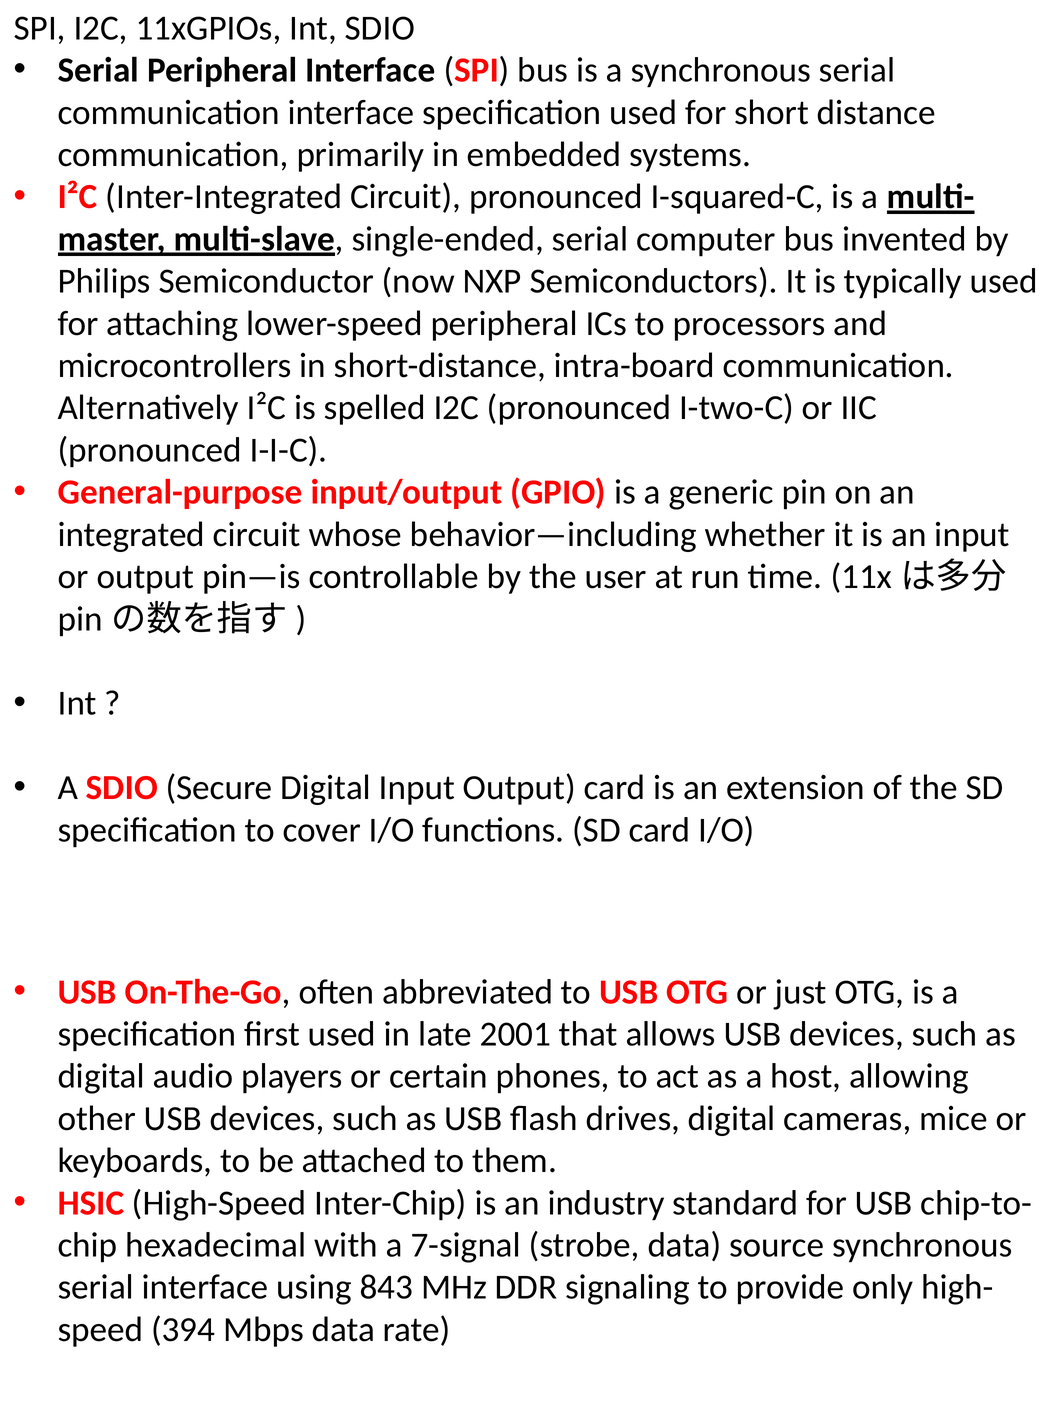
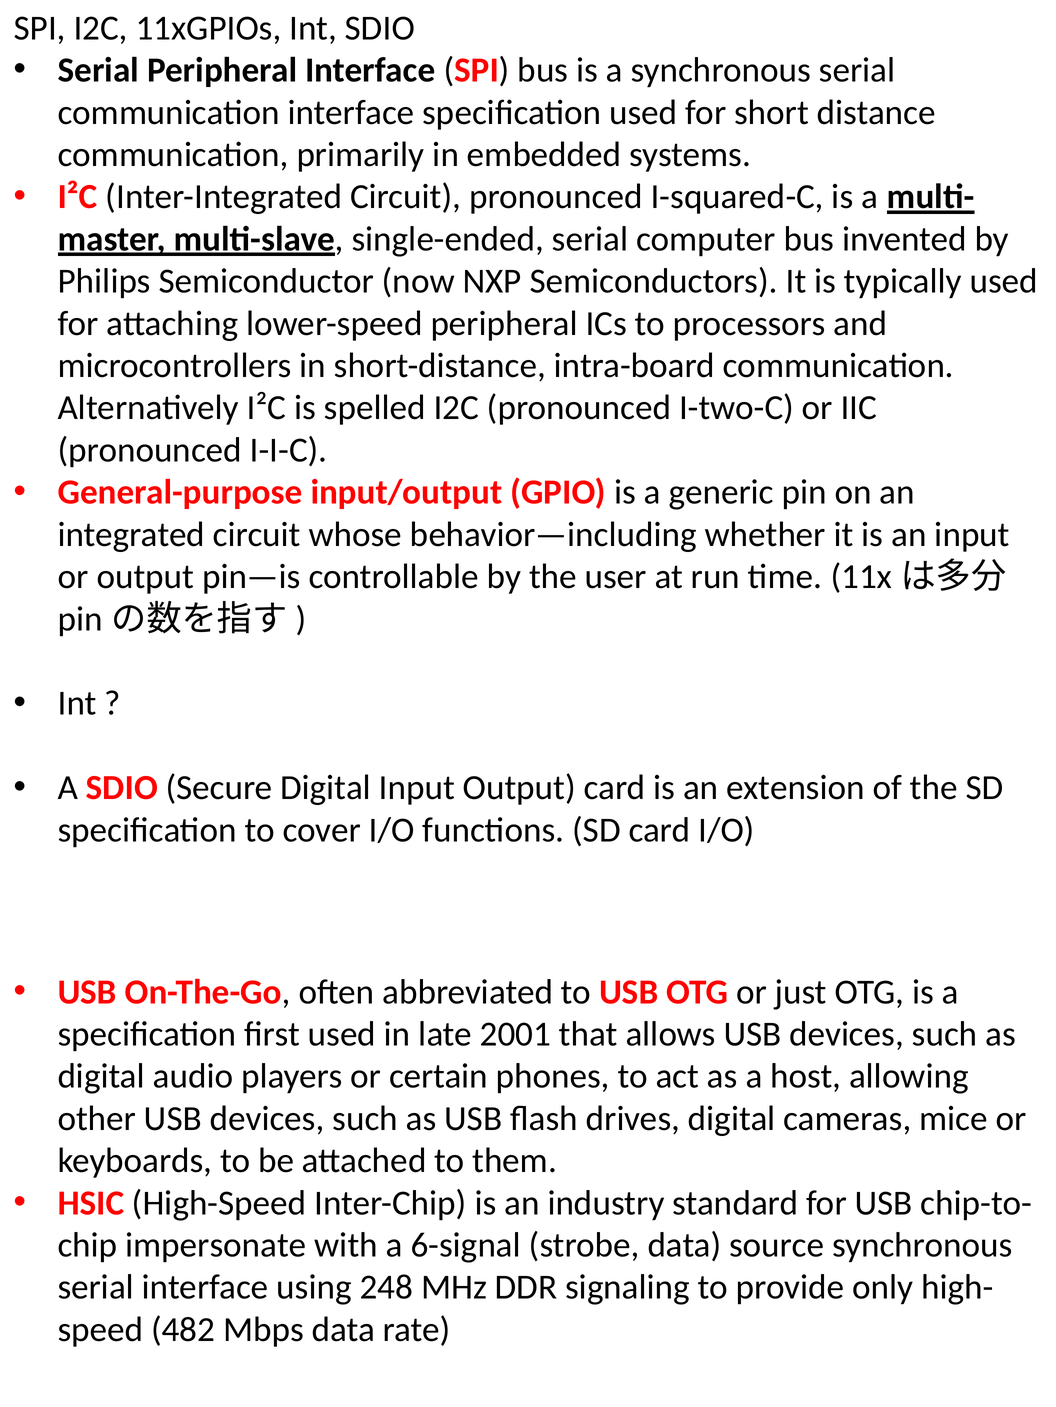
hexadecimal: hexadecimal -> impersonate (216, 1246)
7-signal: 7-signal -> 6-signal (466, 1246)
843: 843 -> 248 (386, 1288)
394: 394 -> 482 (183, 1331)
